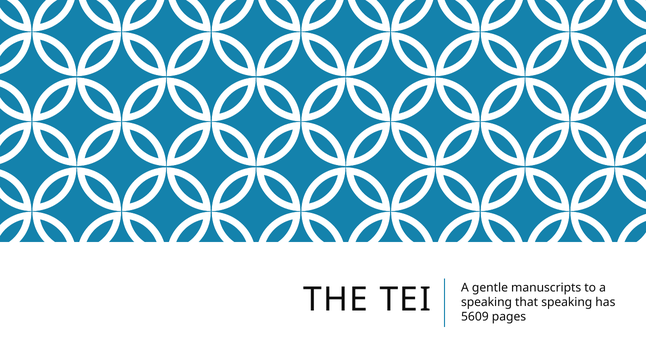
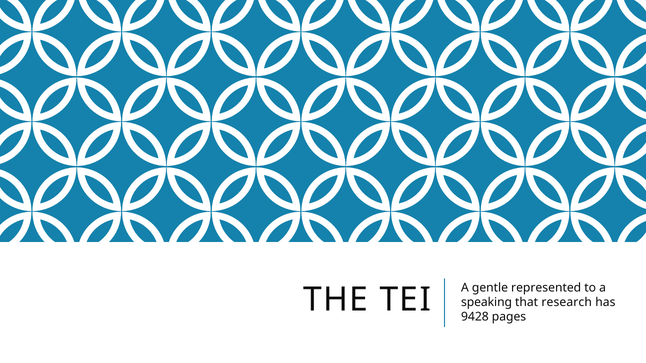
manuscripts: manuscripts -> represented (546, 288)
that speaking: speaking -> research (567, 302)
5609: 5609 -> 9428 (475, 317)
